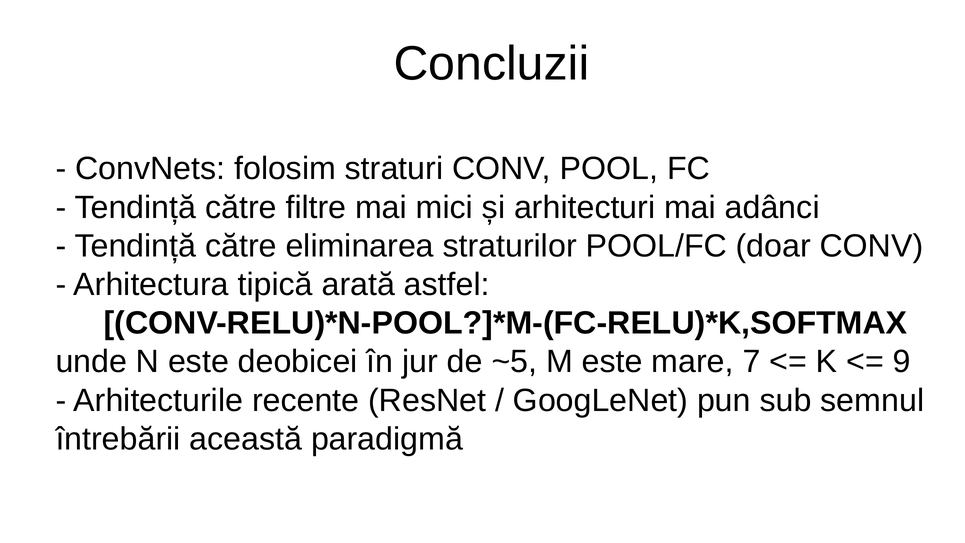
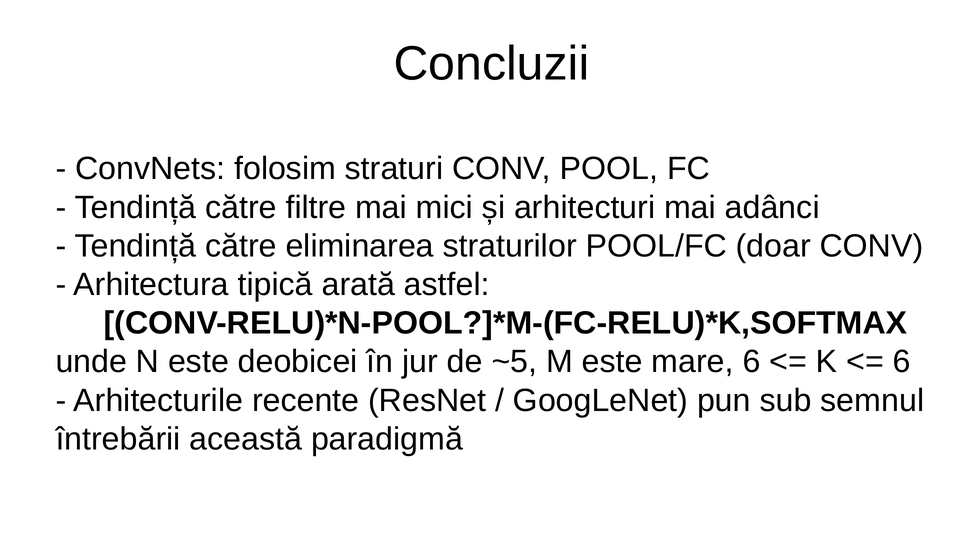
mare 7: 7 -> 6 (751, 362)
9: 9 -> 6 (902, 362)
